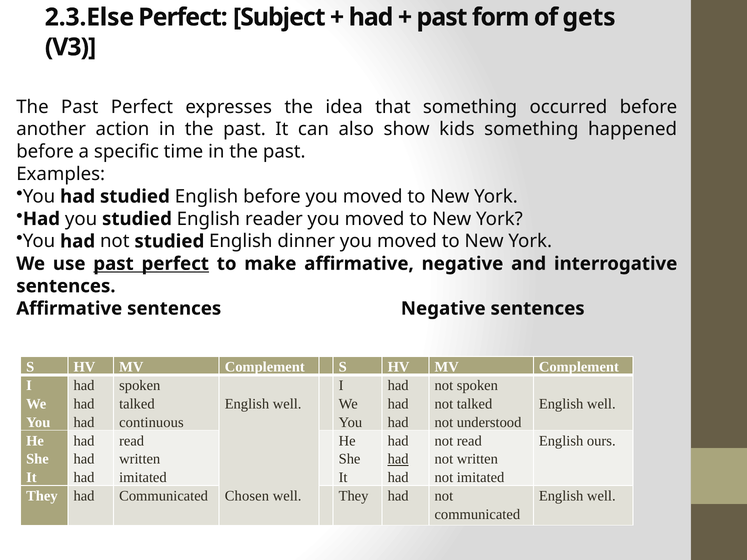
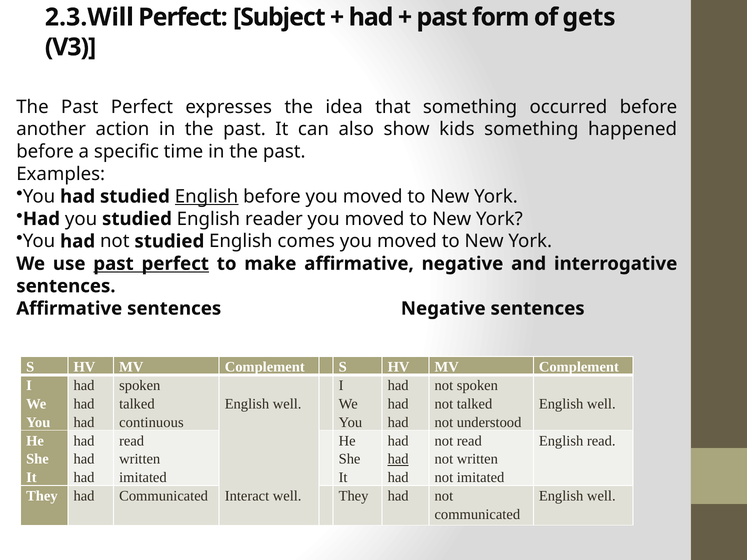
2.3.Else: 2.3.Else -> 2.3.Will (89, 17)
English underline: none -> present (207, 197)
dinner: dinner -> comes (306, 241)
English ours: ours -> read (601, 441)
Chosen: Chosen -> Interact (247, 496)
